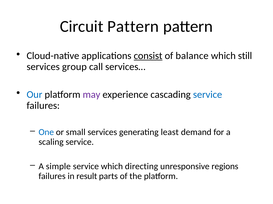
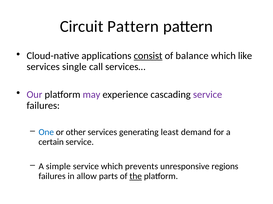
still: still -> like (245, 56)
group: group -> single (74, 67)
Our colour: blue -> purple (34, 95)
service colour: blue -> purple (208, 95)
small: small -> other (76, 133)
scaling: scaling -> certain (51, 142)
directing: directing -> prevents (142, 167)
result: result -> allow (87, 177)
the underline: none -> present (136, 177)
